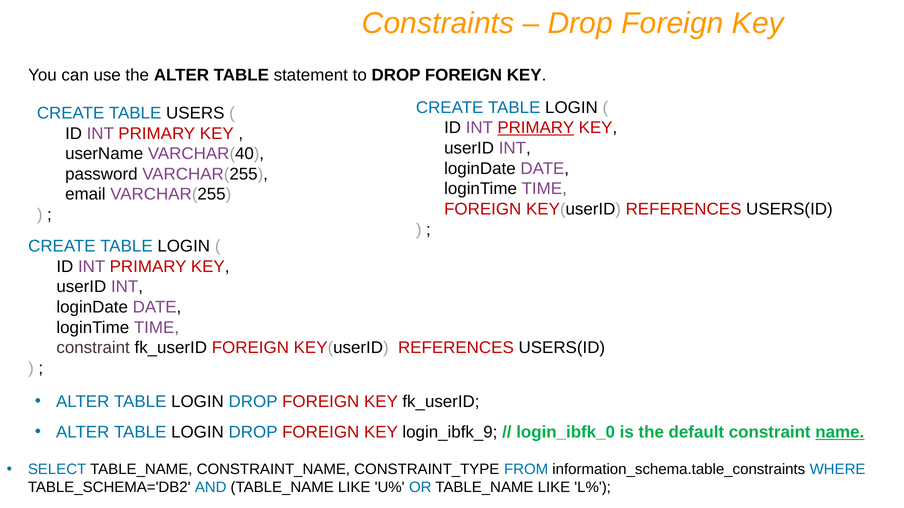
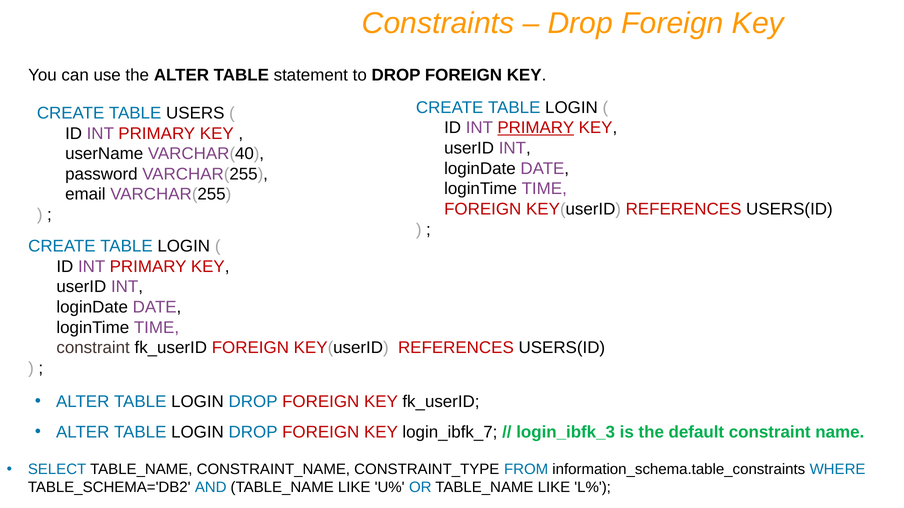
login_ibfk_9: login_ibfk_9 -> login_ibfk_7 (450, 432)
login_ibfk_0: login_ibfk_0 -> login_ibfk_3 (566, 432)
name underline: present -> none (840, 432)
